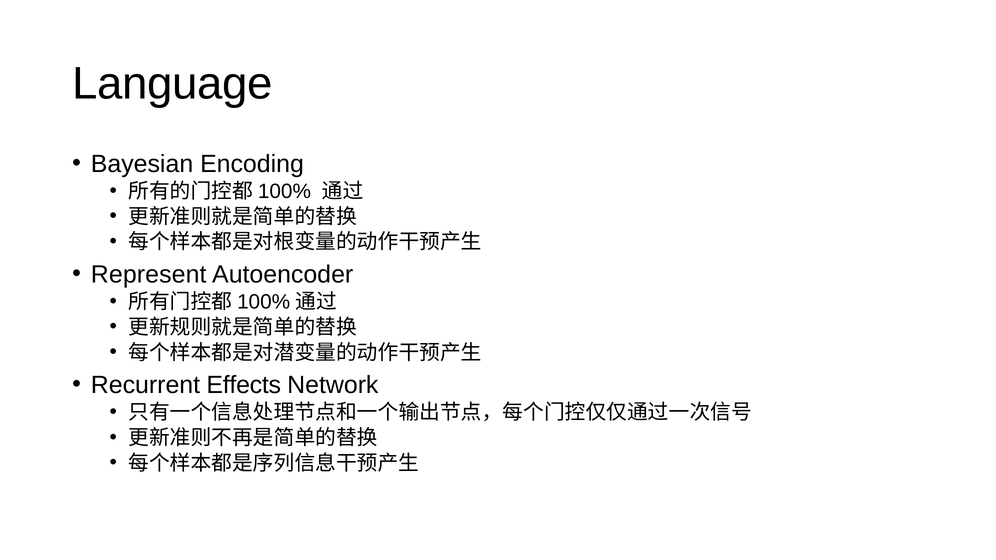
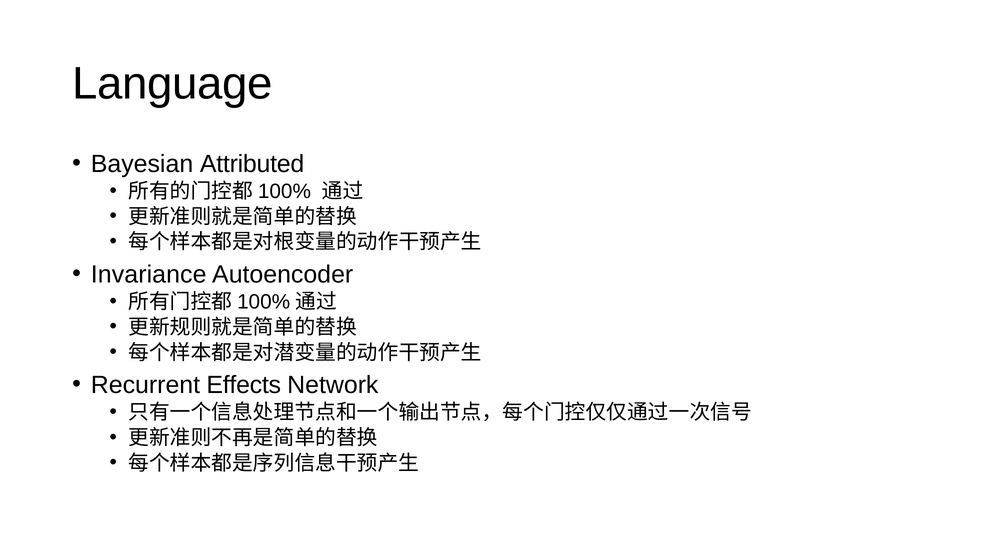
Encoding: Encoding -> Attributed (252, 164)
Represent: Represent -> Invariance (149, 275)
